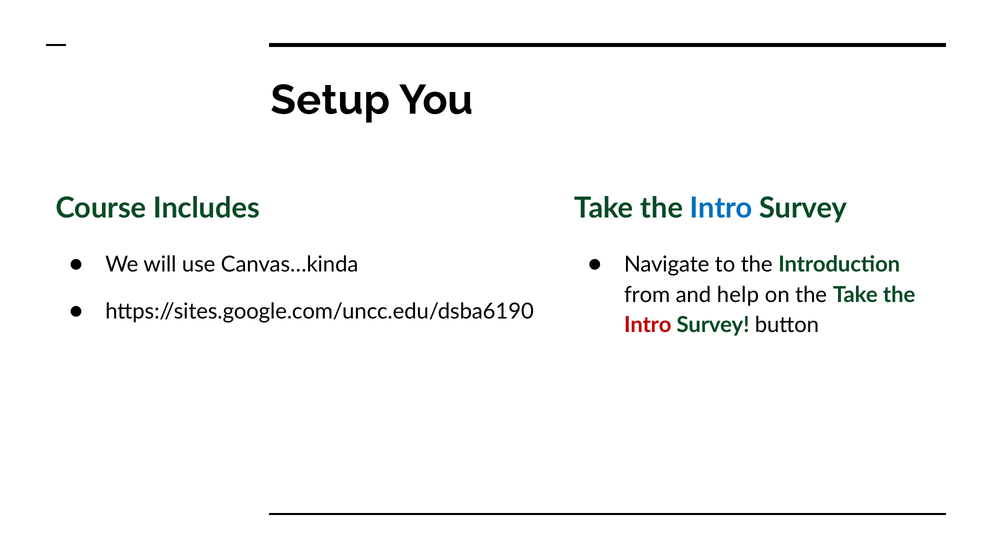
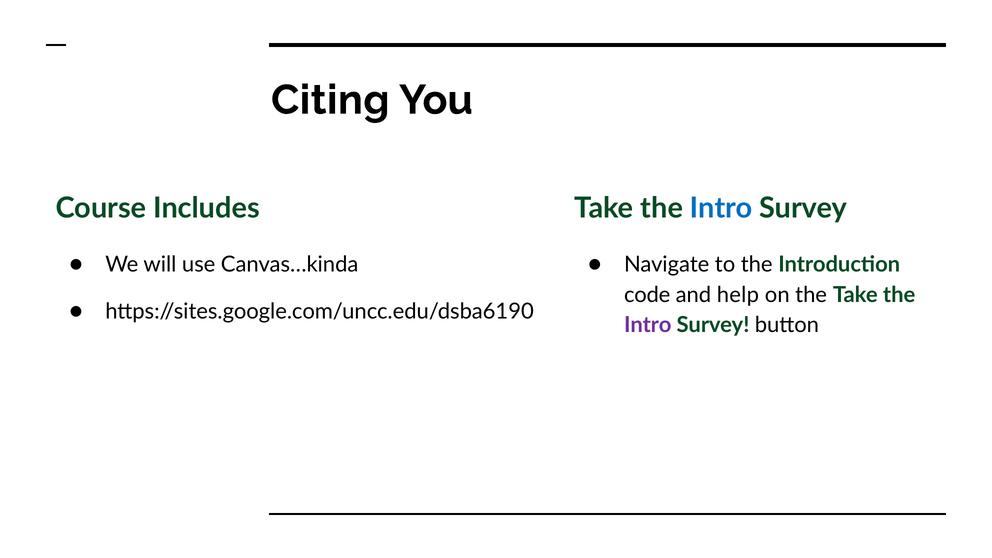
Setup: Setup -> Citing (330, 100)
from: from -> code (647, 295)
Intro colour: red -> purple (648, 325)
